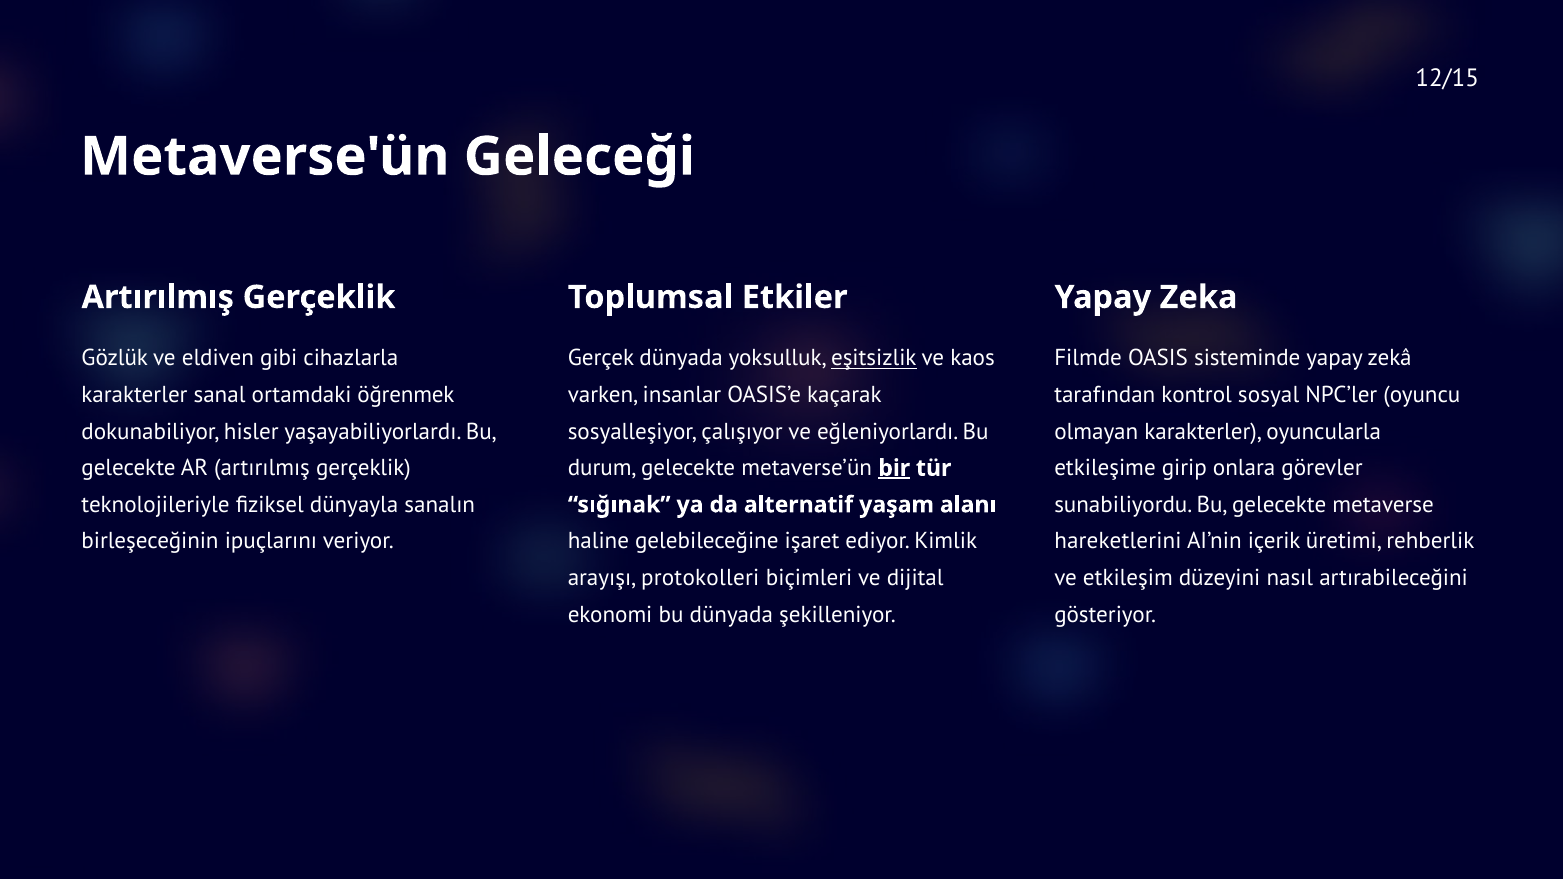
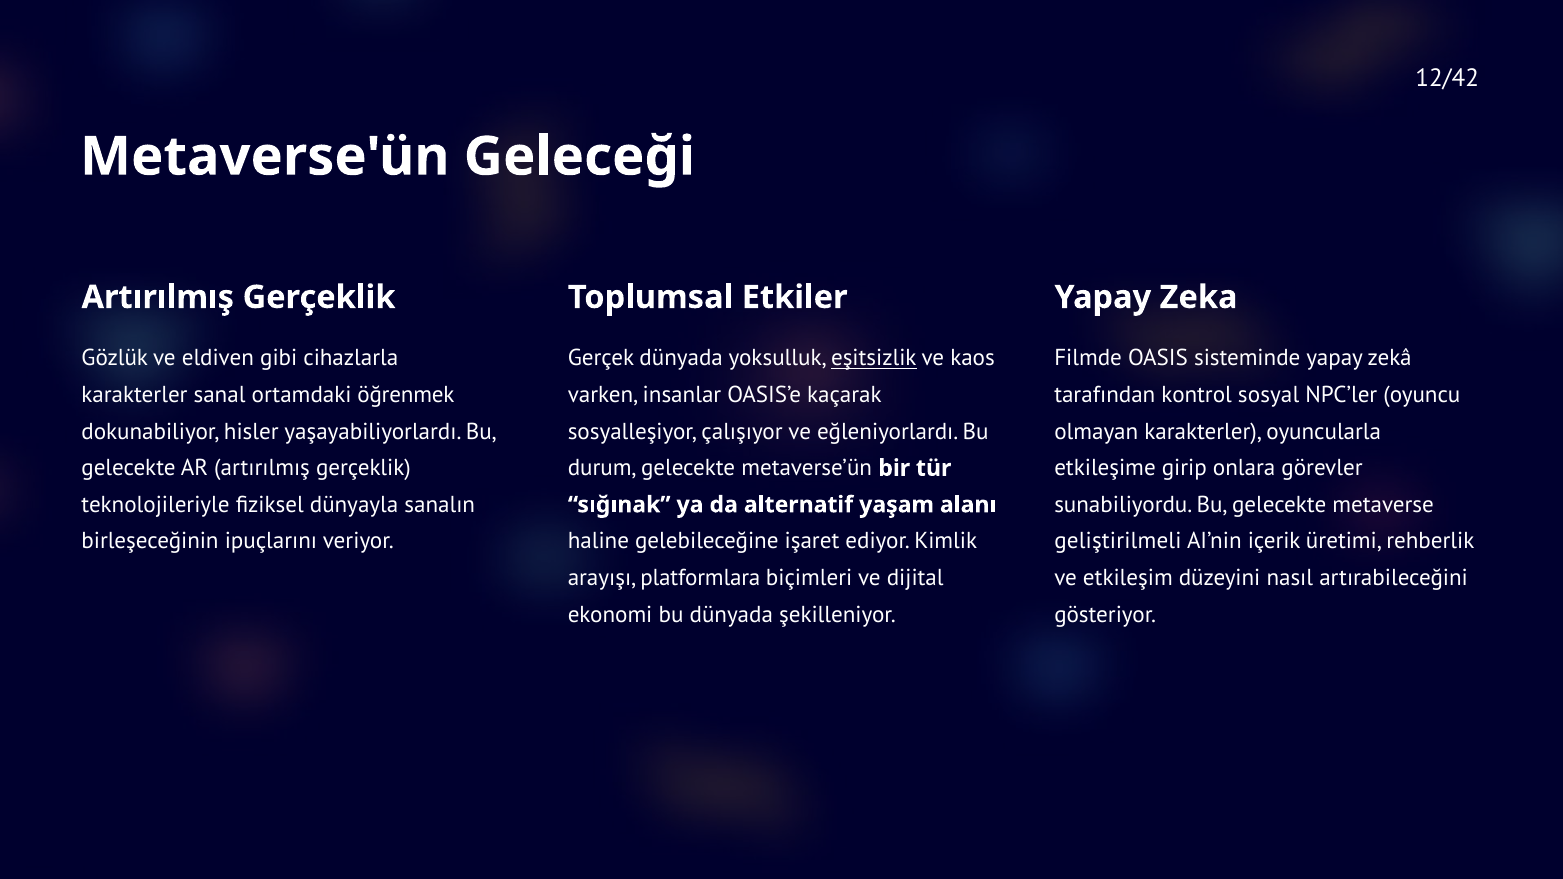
12/15: 12/15 -> 12/42 (1447, 78)
bir underline: present -> none (894, 468)
hareketlerini: hareketlerini -> geliştirilmeli (1118, 541)
protokolleri: protokolleri -> platformlara (700, 578)
